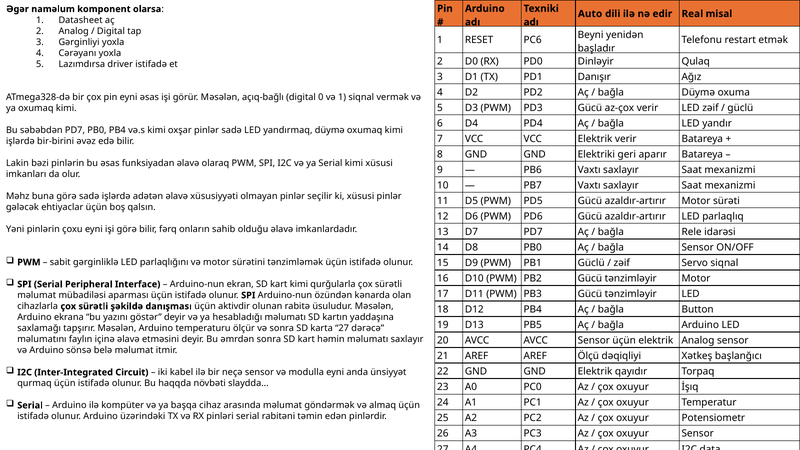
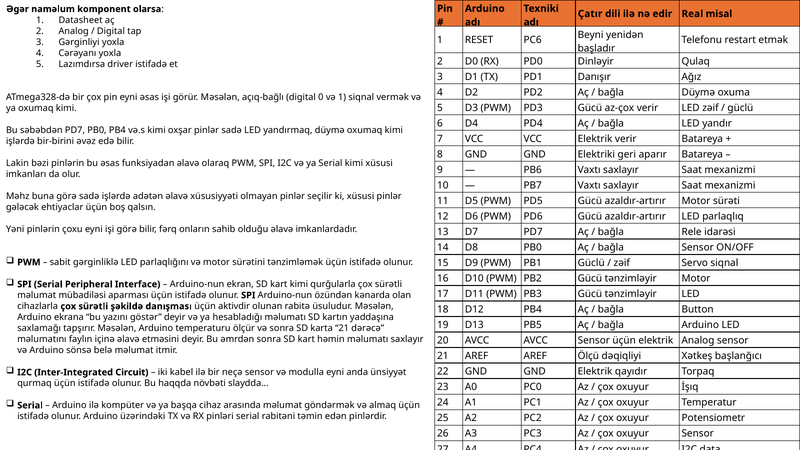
Auto: Auto -> Çatır (590, 14)
karta 27: 27 -> 21 (342, 328)
